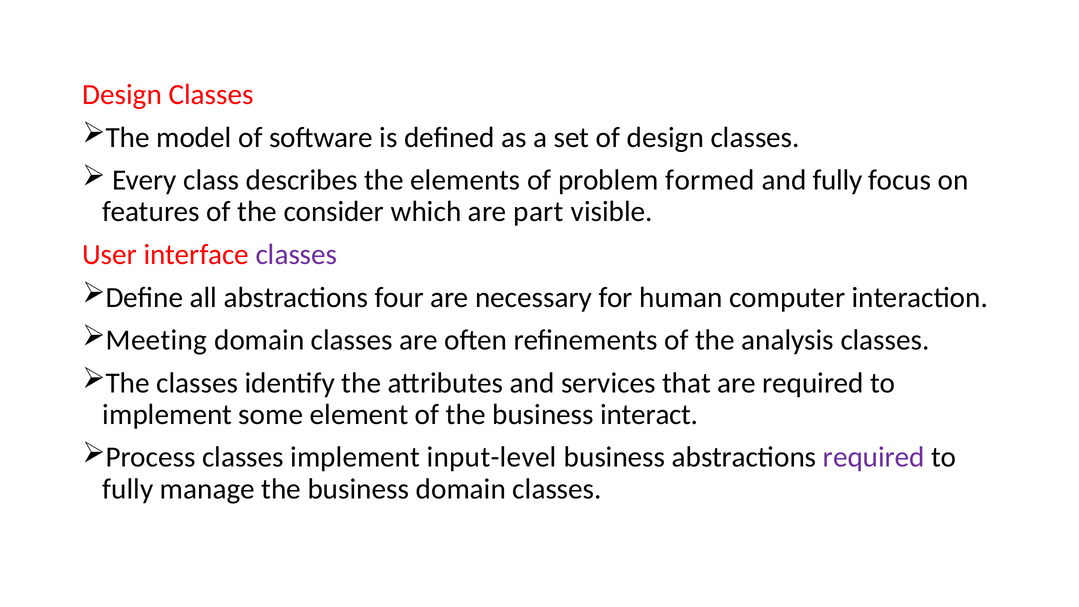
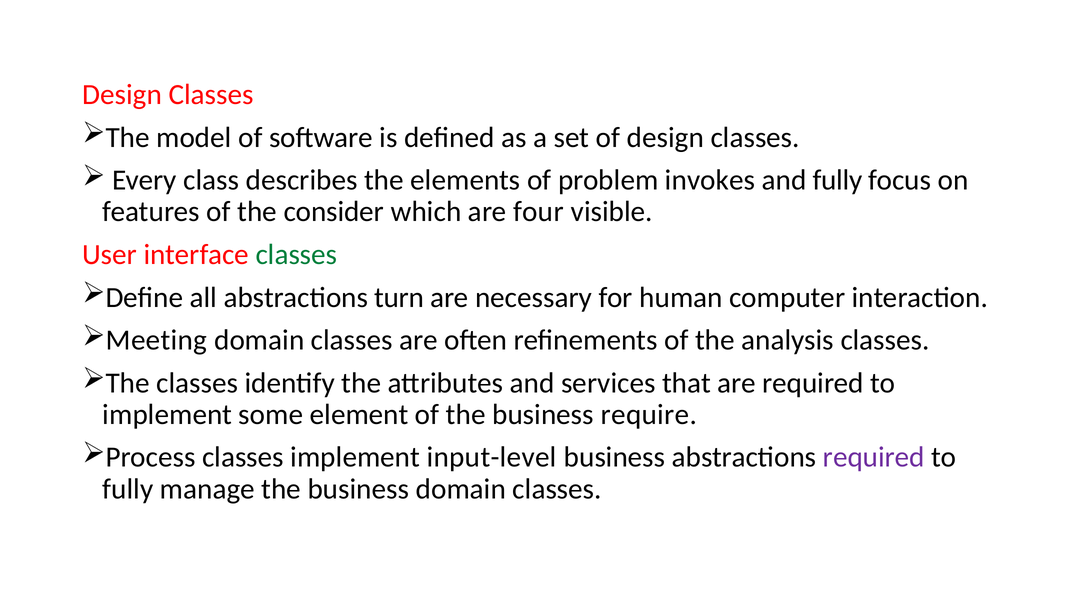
formed: formed -> invokes (710, 180)
part: part -> four (538, 212)
classes colour: purple -> green (296, 255)
four: four -> turn (399, 297)
interact: interact -> require (649, 415)
